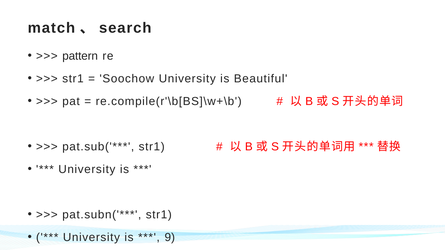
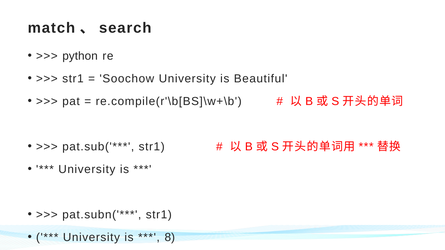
pattern: pattern -> python (80, 56)
9: 9 -> 8 (170, 238)
